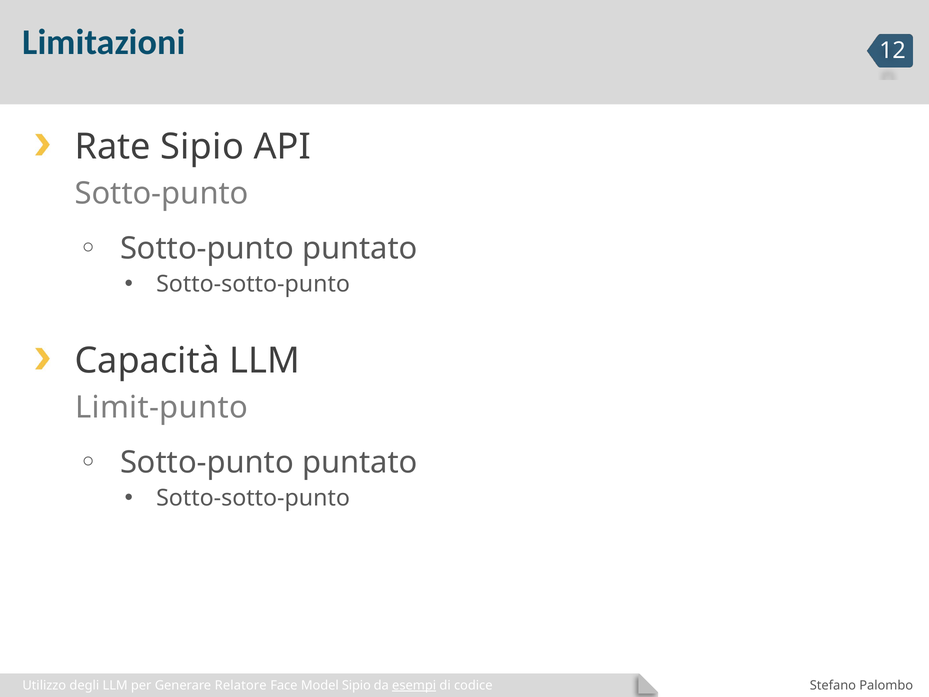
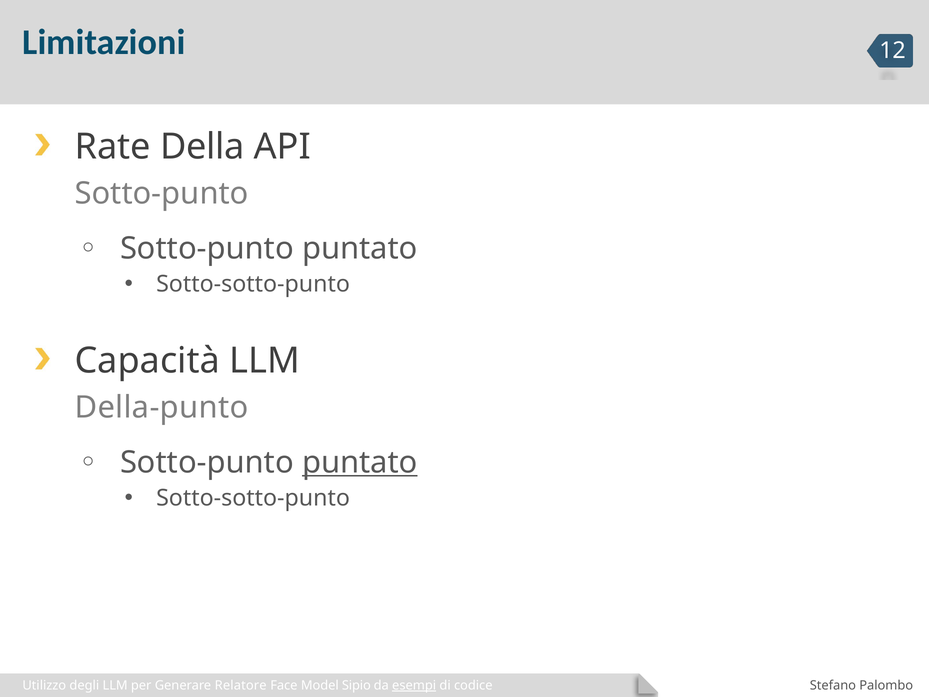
Rate Sipio: Sipio -> Della (202, 147)
Limit-punto: Limit-punto -> Della-punto (162, 407)
puntato underline: none -> present (360, 462)
